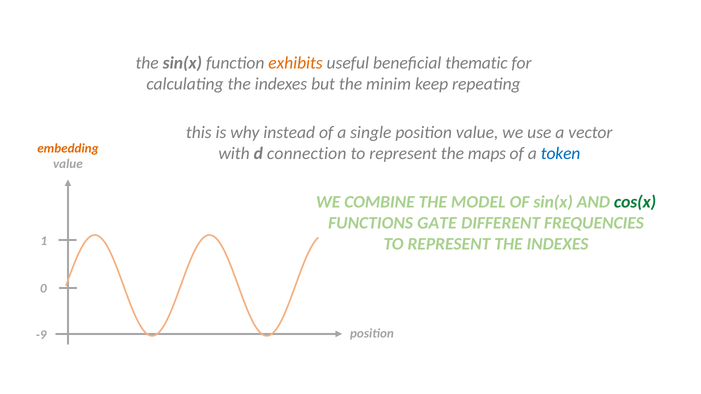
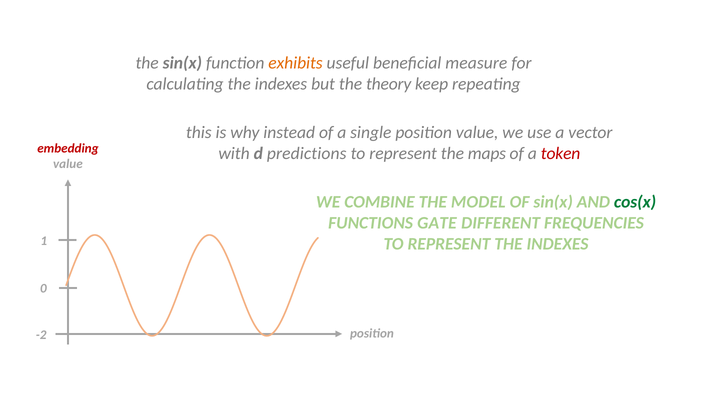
thematic: thematic -> measure (476, 63)
minim: minim -> theory (389, 84)
embedding colour: orange -> red (68, 148)
connection: connection -> predictions (307, 154)
token colour: blue -> red (561, 154)
-9: -9 -> -2 (41, 335)
